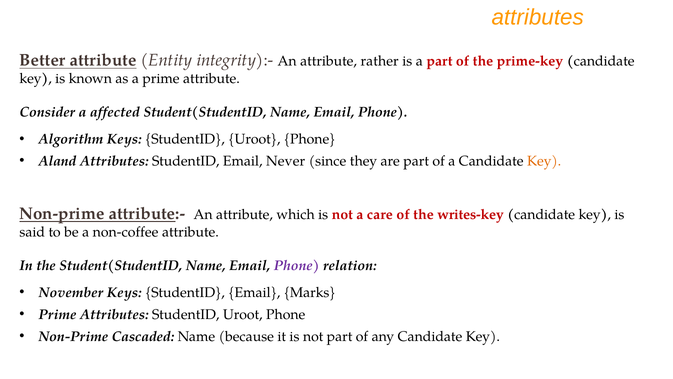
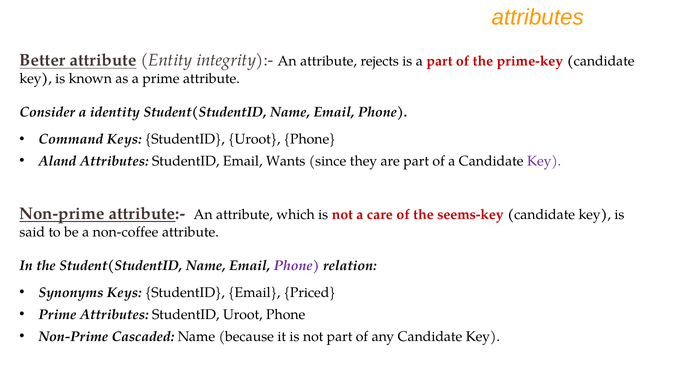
rather: rather -> rejects (380, 61)
affected: affected -> identity (115, 112)
Algorithm: Algorithm -> Command (71, 139)
Never: Never -> Wants (286, 161)
Key colour: orange -> purple (544, 161)
writes-key: writes-key -> seems-key (470, 214)
November: November -> Synonyms (71, 292)
Marks: Marks -> Priced (310, 292)
